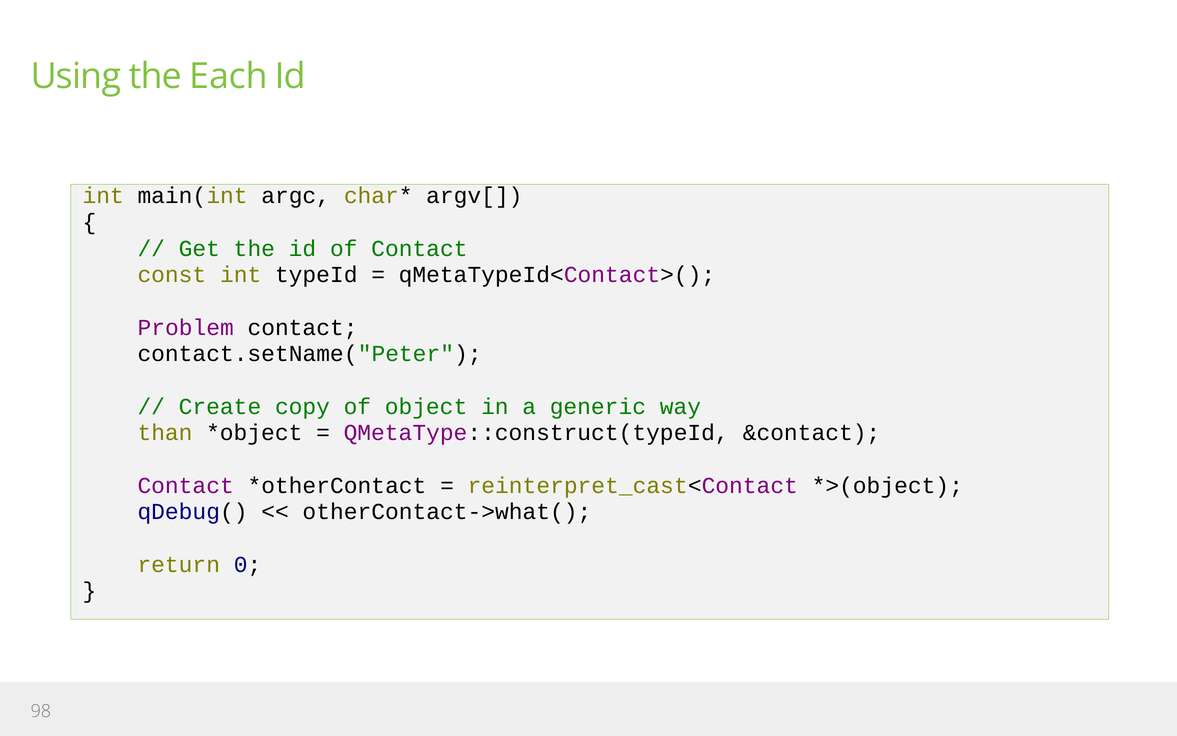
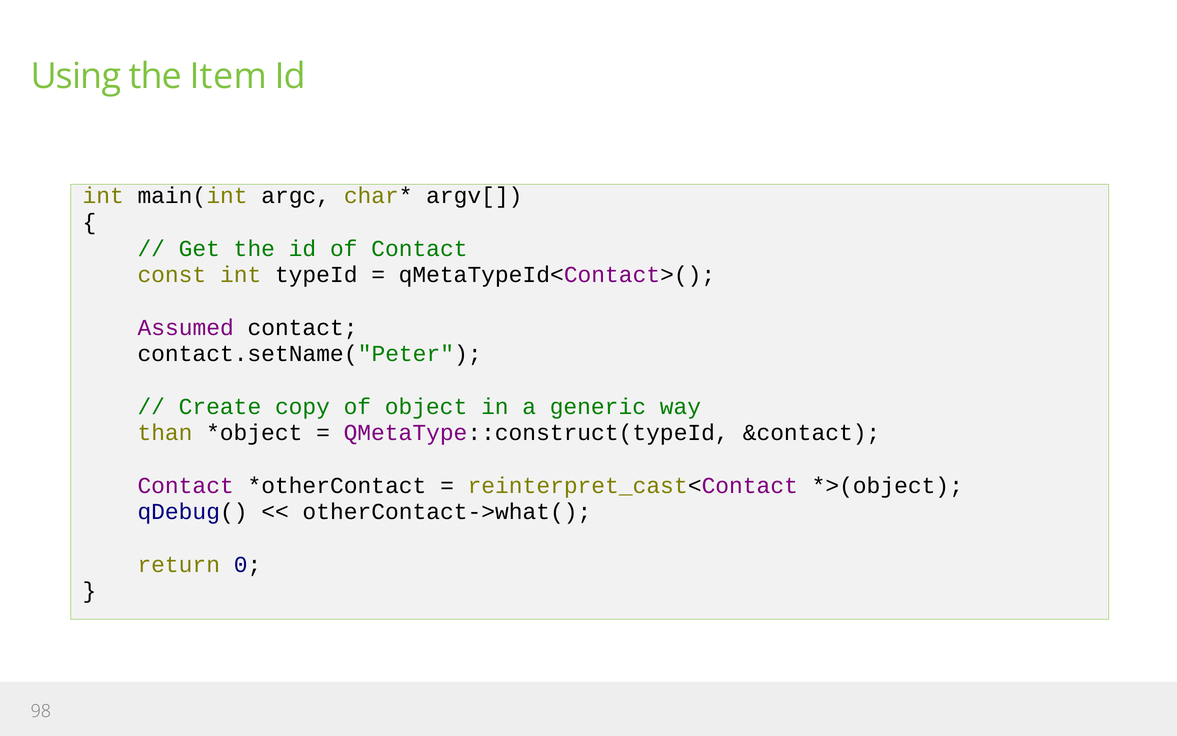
Each: Each -> Item (228, 76)
Problem: Problem -> Assumed (186, 327)
